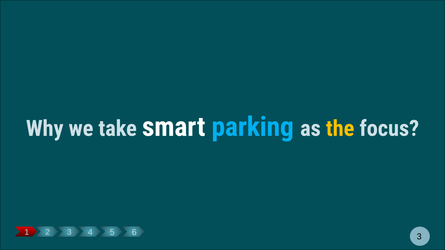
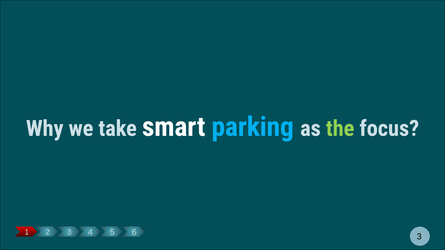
the colour: yellow -> light green (340, 129)
